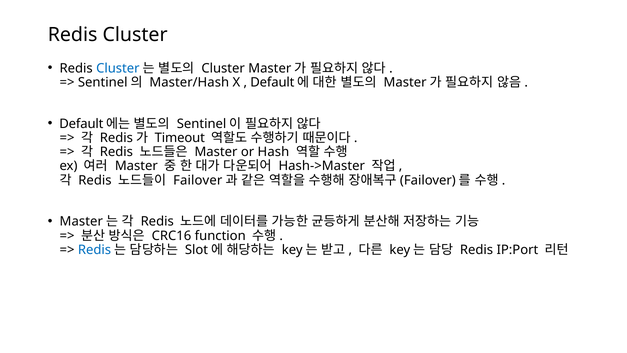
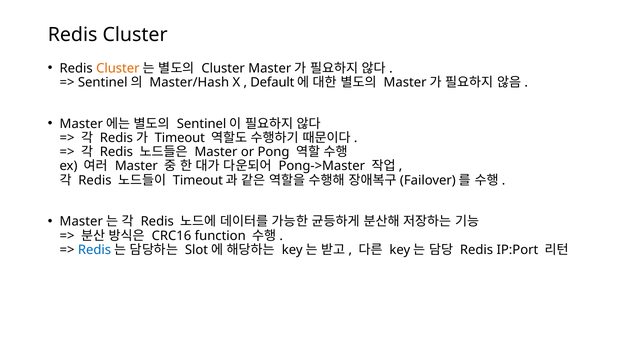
Cluster colour: blue -> orange (118, 68)
Default: Default -> Master (81, 124)
Hash: Hash -> Pong (274, 152)
Hash->Master: Hash->Master -> Pong->Master (322, 166)
Failover: Failover -> Timeout (198, 180)
